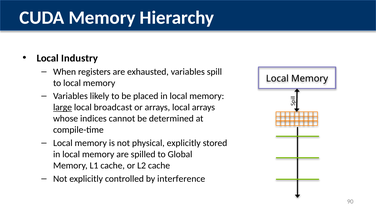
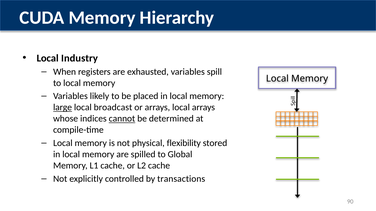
cannot underline: none -> present (122, 119)
physical explicitly: explicitly -> flexibility (184, 143)
interference: interference -> transactions (181, 179)
